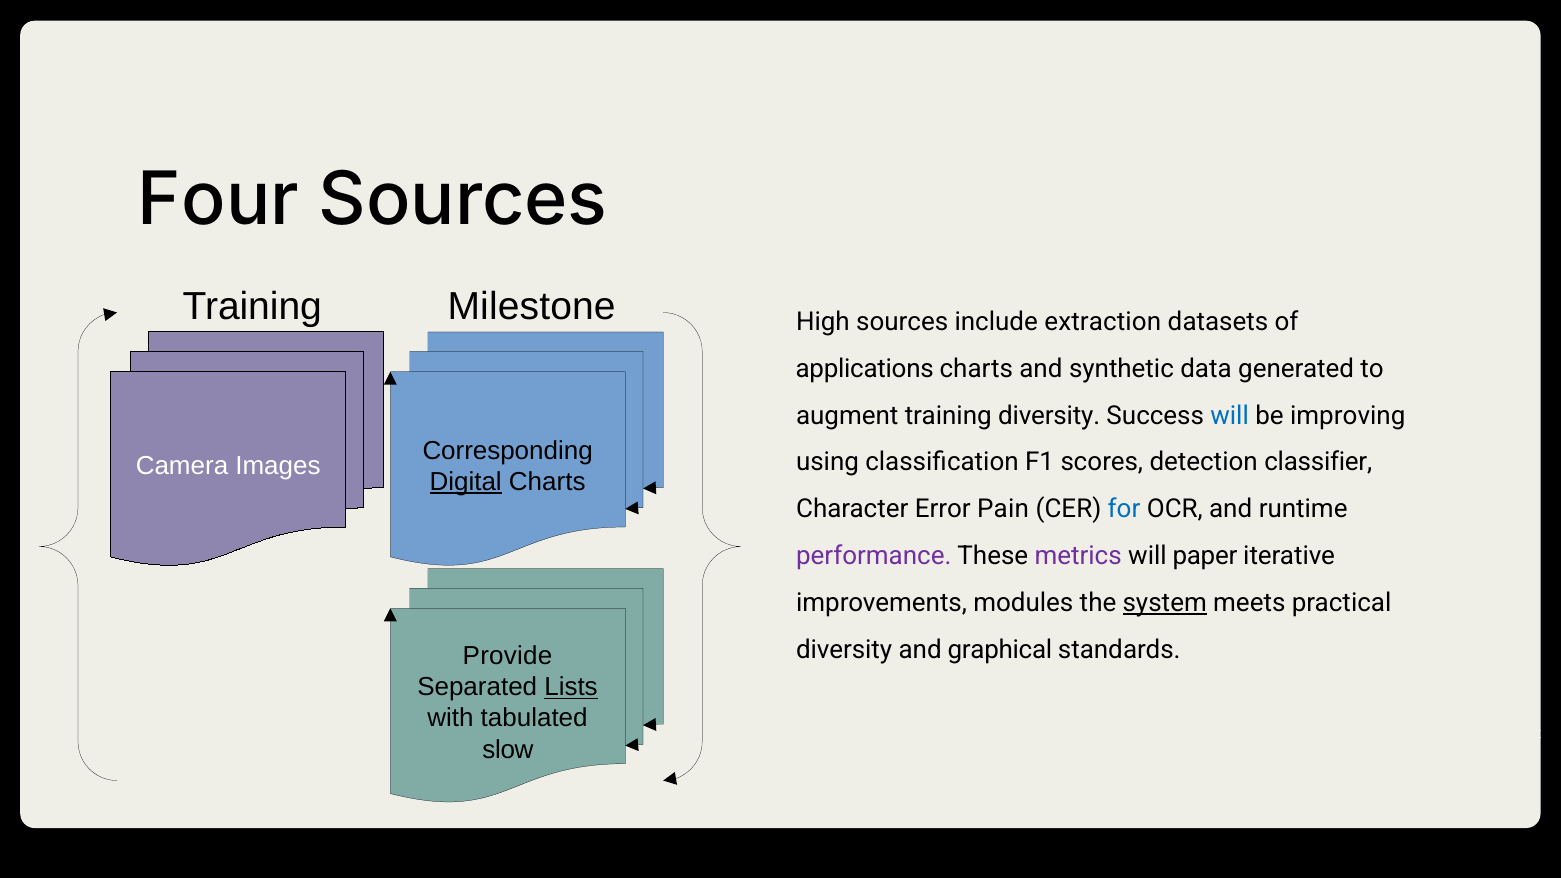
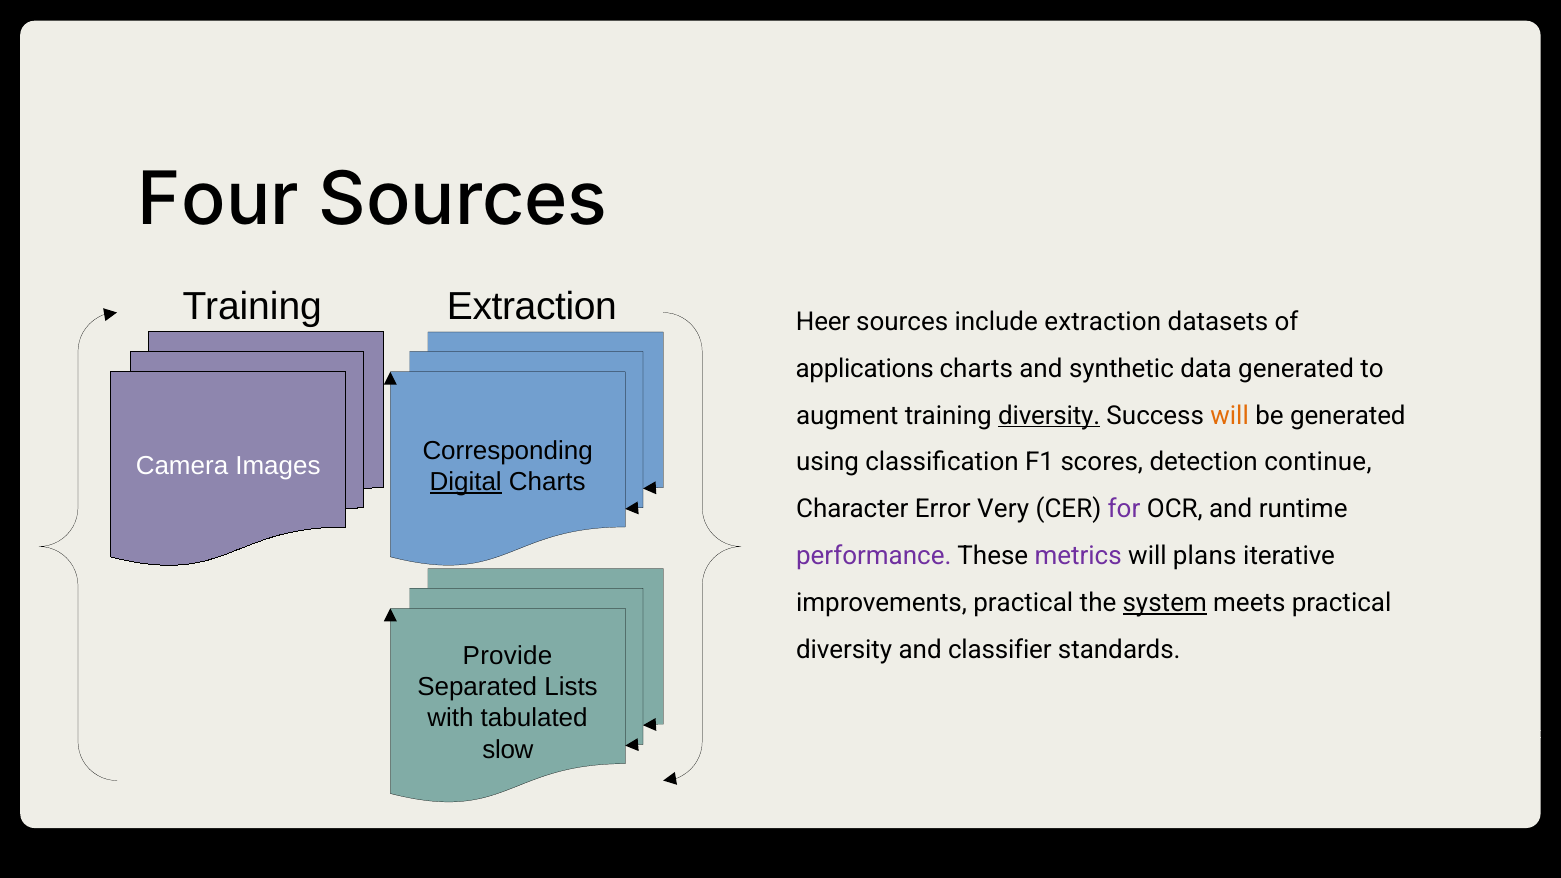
Training Milestone: Milestone -> Extraction (532, 307)
High: High -> Heer (823, 322)
diversity underline: none -> present (1049, 415)
will colour: blue -> orange (1230, 415)
be improving: improving -> generated (1348, 415)
classifier: classifier -> continue (1318, 462)
Pain: Pain -> Very (1003, 509)
for colour: blue -> purple (1124, 509)
paper: paper -> plans (1205, 556)
improvements modules: modules -> practical (1023, 603)
graphical: graphical -> classifier (1000, 650)
Lists underline: present -> none (571, 687)
